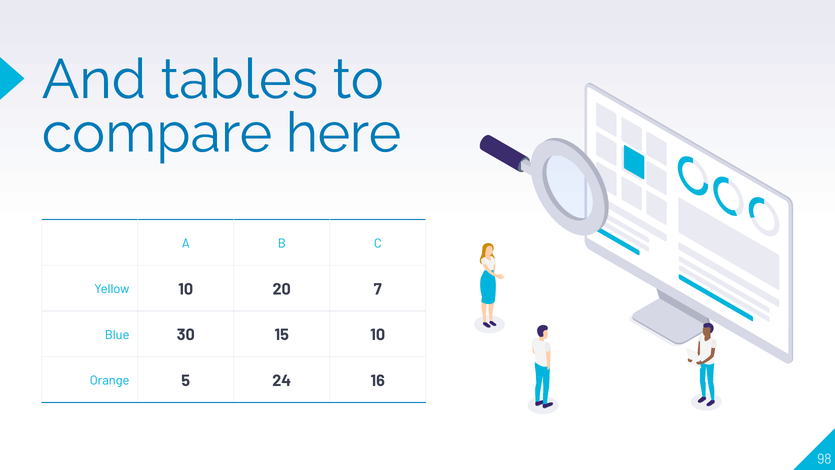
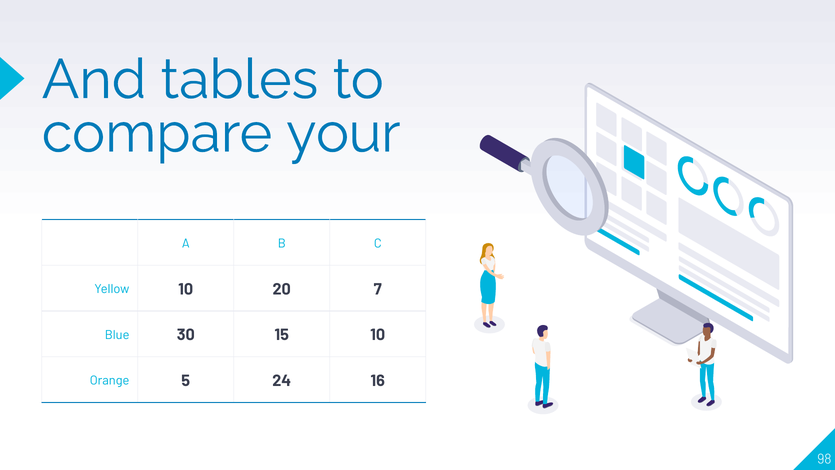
here: here -> your (343, 133)
